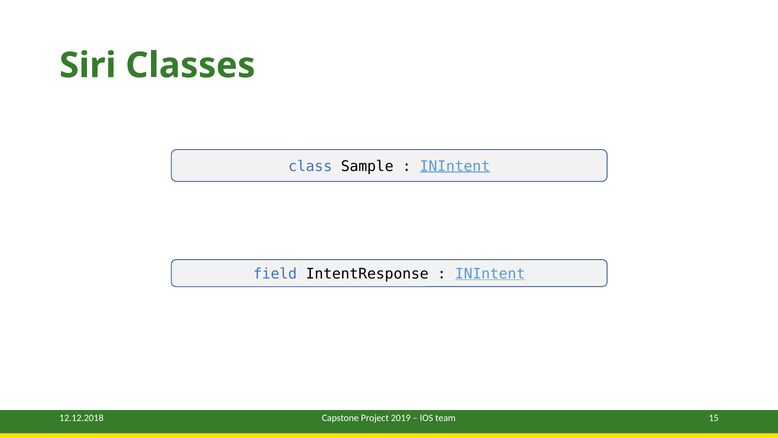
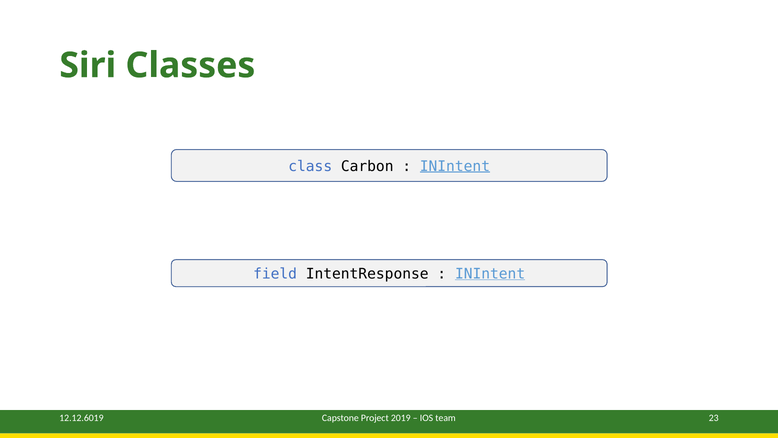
Sample: Sample -> Carbon (367, 166)
12.12.2018: 12.12.2018 -> 12.12.6019 (81, 418)
15: 15 -> 23 (714, 418)
